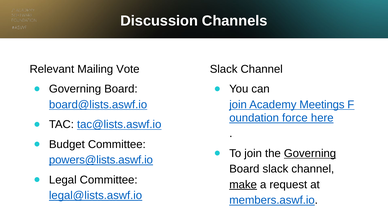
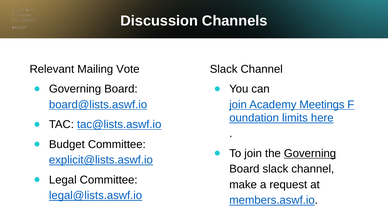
force: force -> limits (295, 118)
powers@lists.aswf.io: powers@lists.aswf.io -> explicit@lists.aswf.io (101, 160)
make underline: present -> none (243, 185)
